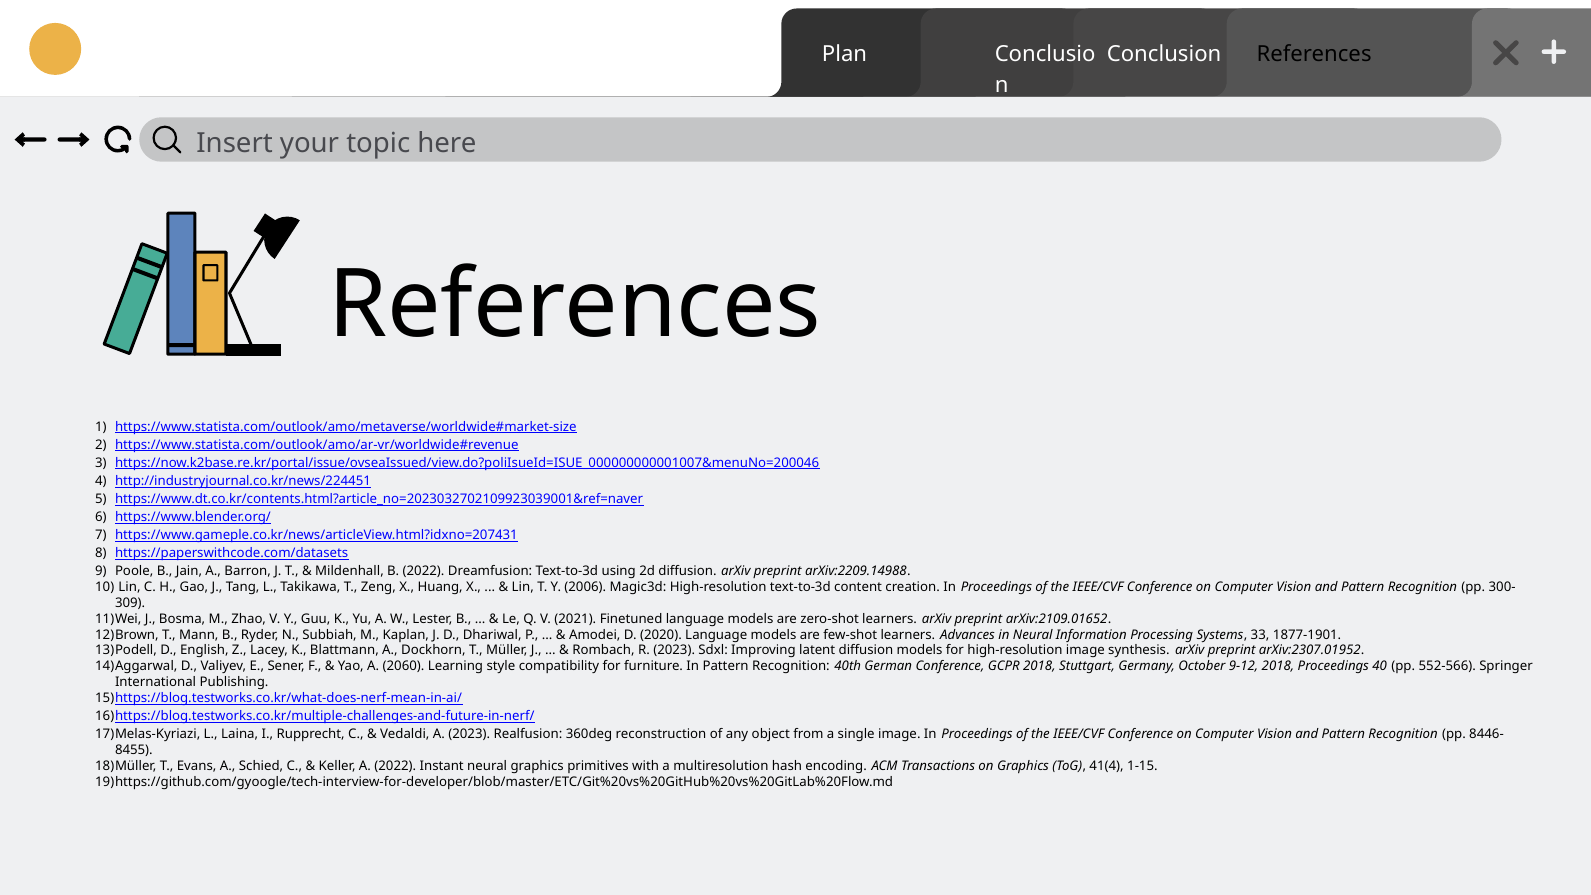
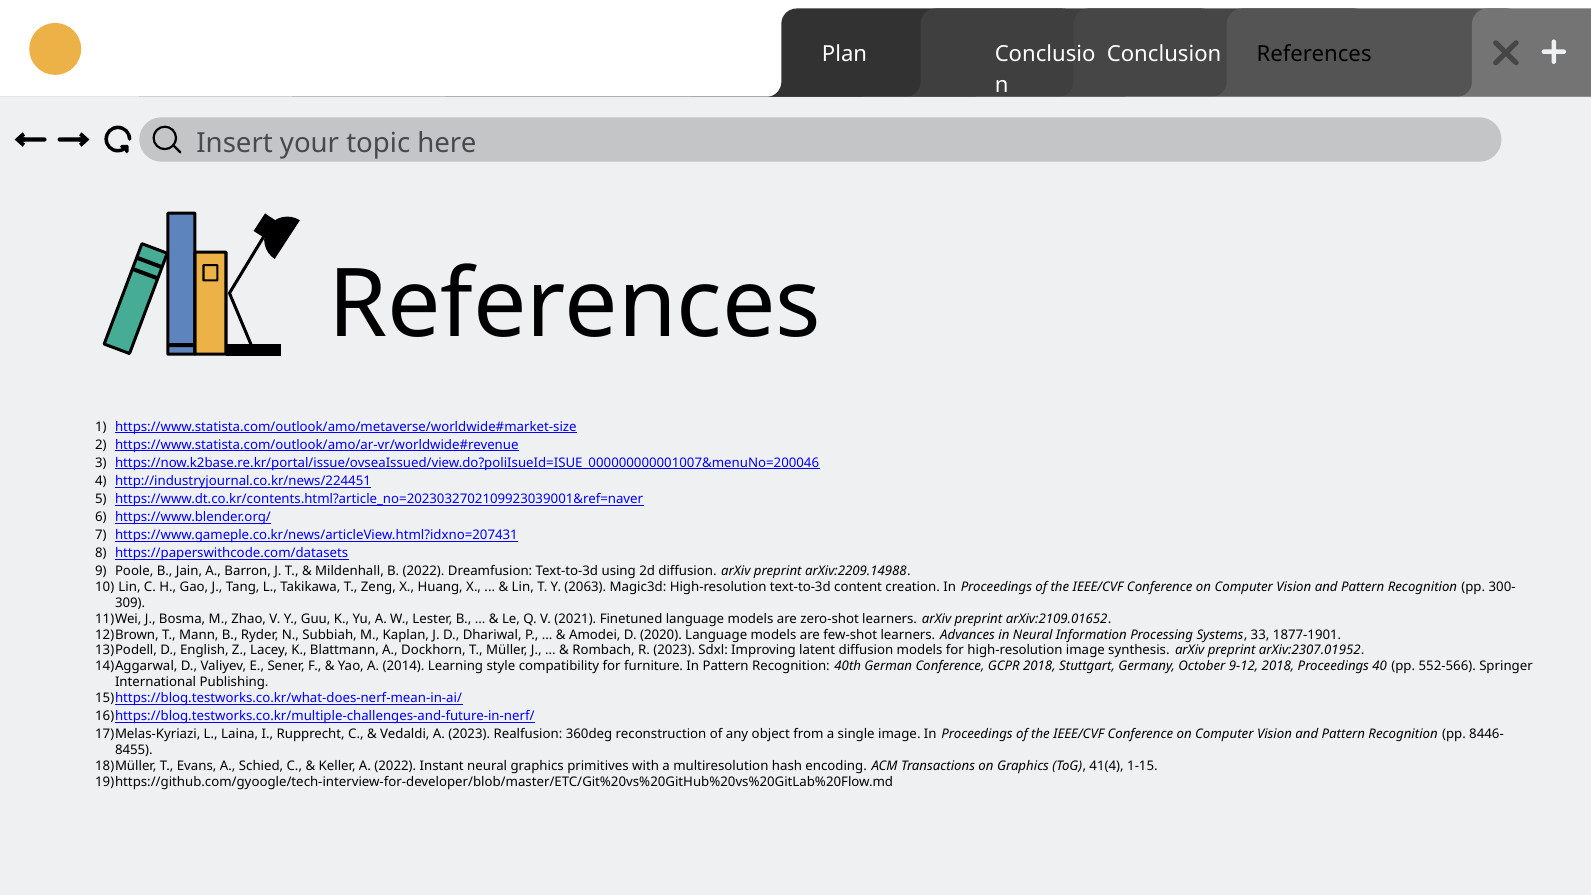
2006: 2006 -> 2063 (585, 587)
2060: 2060 -> 2014 (404, 666)
